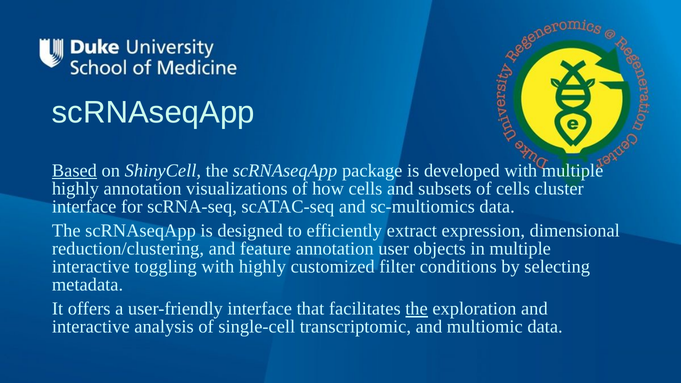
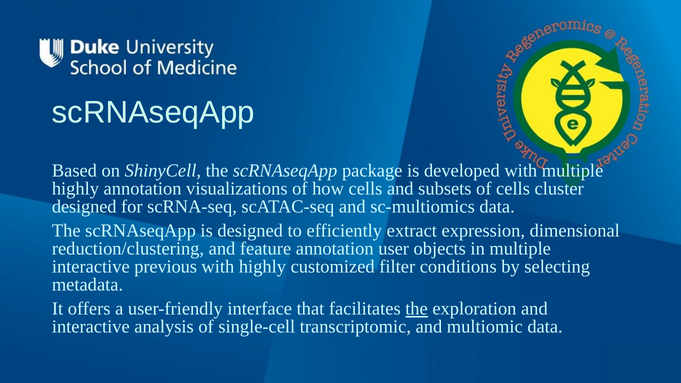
Based underline: present -> none (74, 171)
interface: interface -> designed (84, 207)
toggling: toggling -> previous (166, 267)
